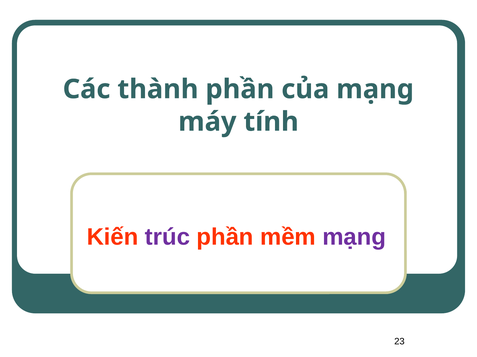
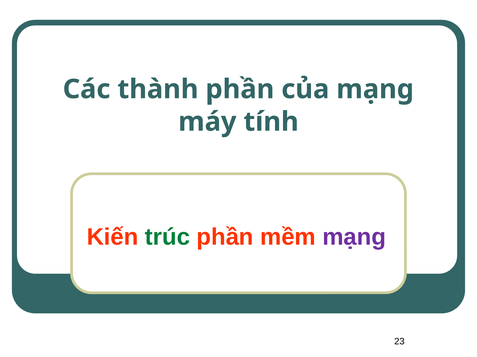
trúc colour: purple -> green (168, 237)
